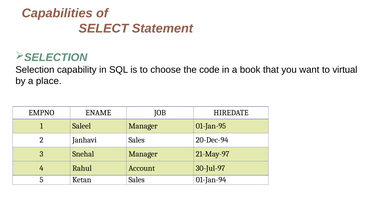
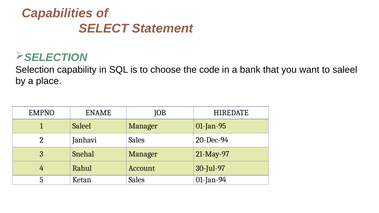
book: book -> bank (250, 70)
to virtual: virtual -> saleel (345, 70)
